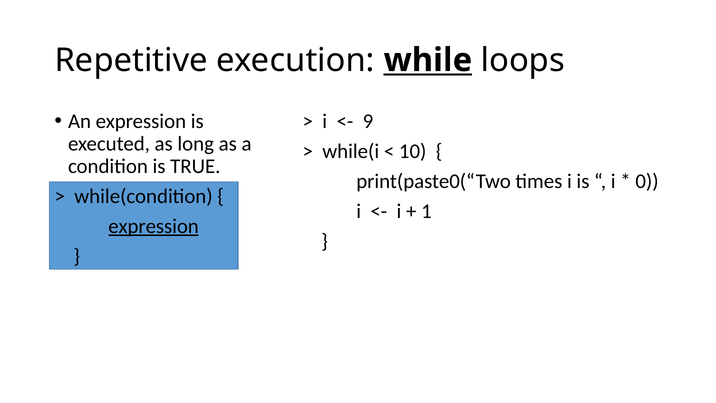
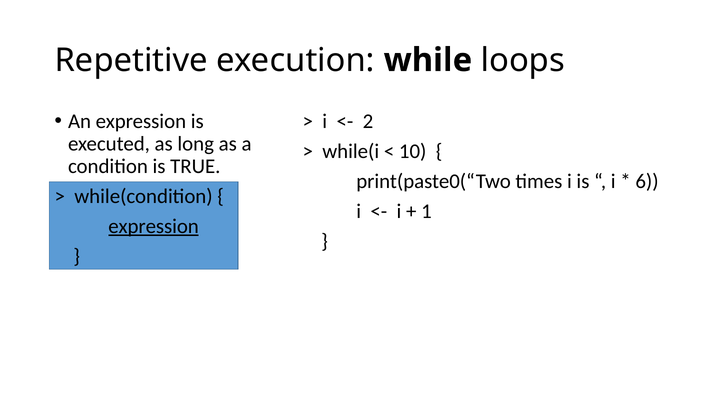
while underline: present -> none (428, 60)
9: 9 -> 2 (368, 121)
0: 0 -> 6 (647, 181)
